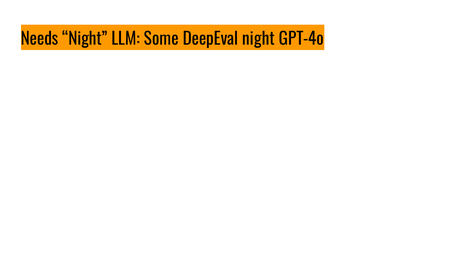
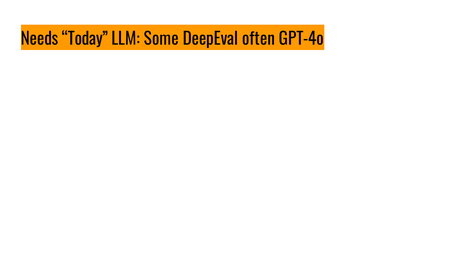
Needs Night: Night -> Today (85, 39)
DeepEval night: night -> often (259, 39)
